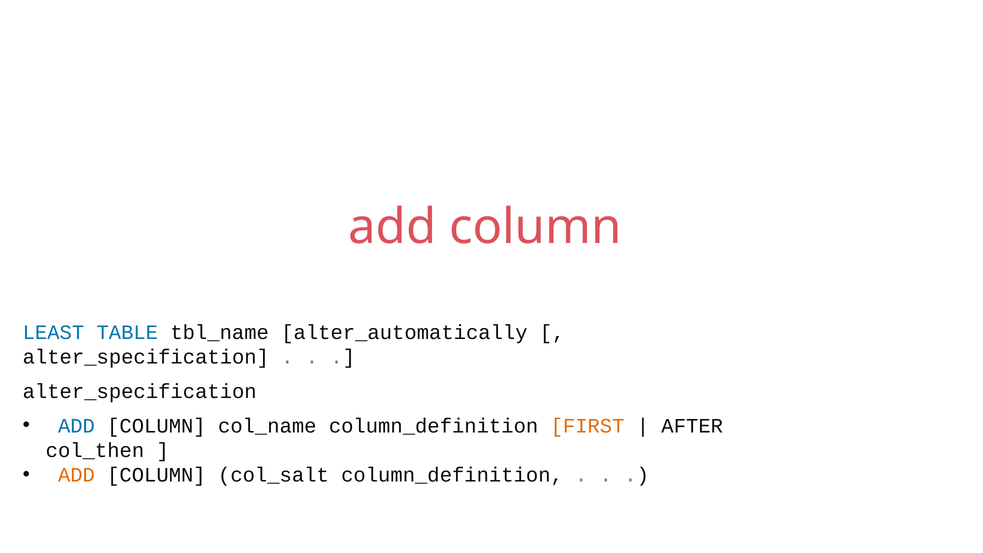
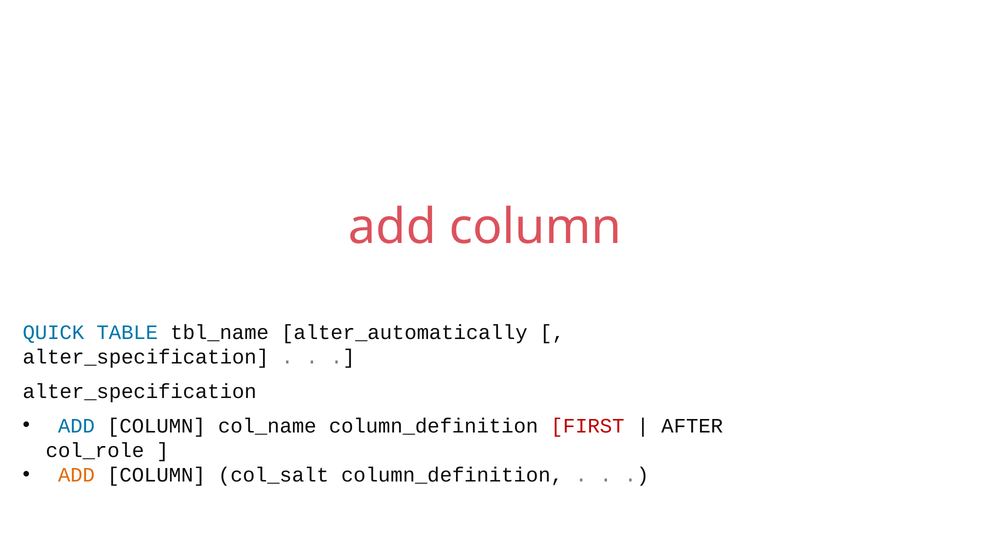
LEAST: LEAST -> QUICK (53, 332)
FIRST colour: orange -> red (588, 426)
col_then: col_then -> col_role (95, 450)
